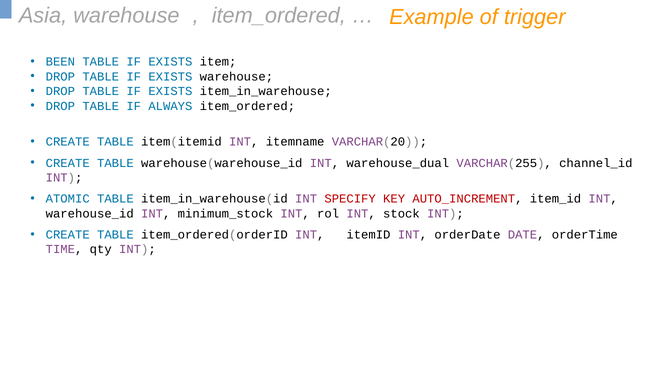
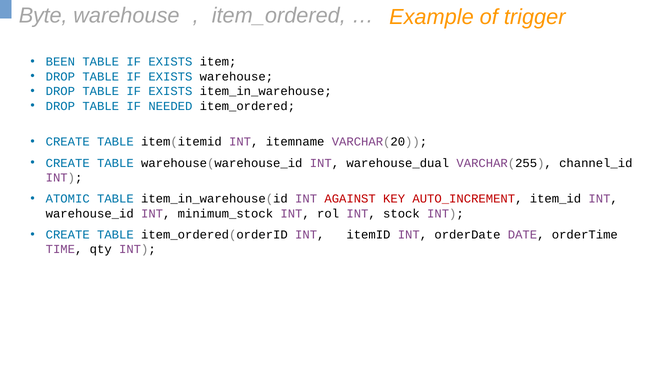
Asia: Asia -> Byte (43, 16)
ALWAYS: ALWAYS -> NEEDED (170, 106)
SPECIFY: SPECIFY -> AGAINST (350, 199)
